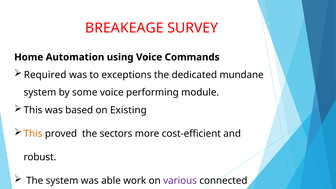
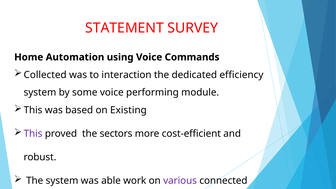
BREAKEAGE: BREAKEAGE -> STATEMENT (124, 28)
Required: Required -> Collected (45, 75)
exceptions: exceptions -> interaction (126, 75)
mundane: mundane -> efficiency (241, 75)
This colour: orange -> purple (33, 134)
